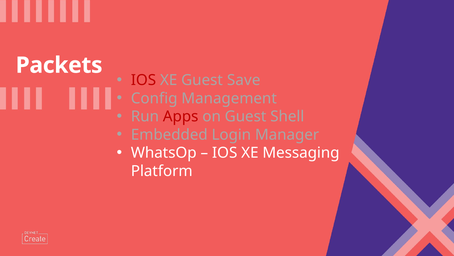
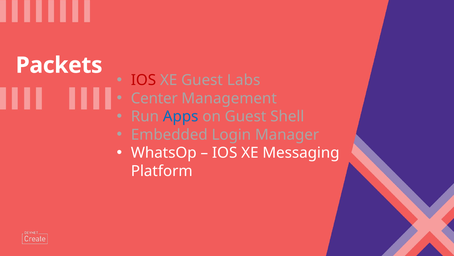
Save: Save -> Labs (244, 80)
Config: Config -> Center (154, 98)
Apps colour: red -> blue (181, 116)
